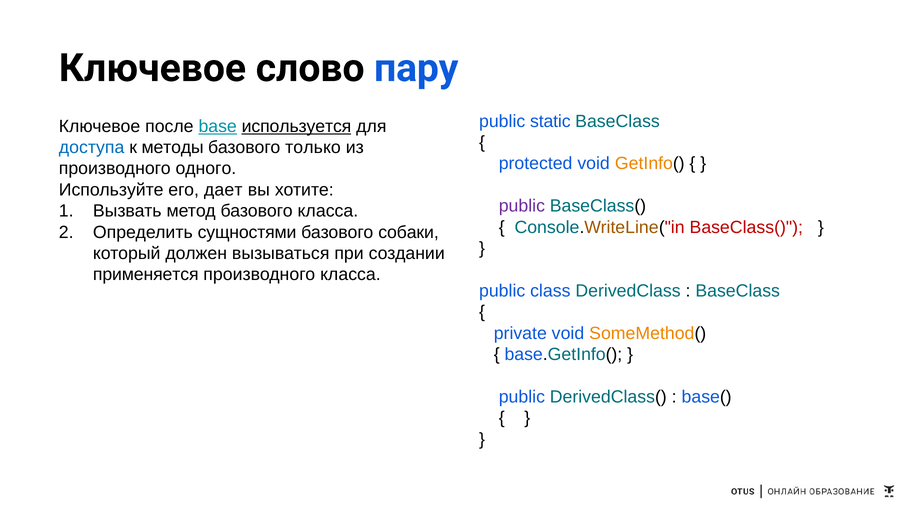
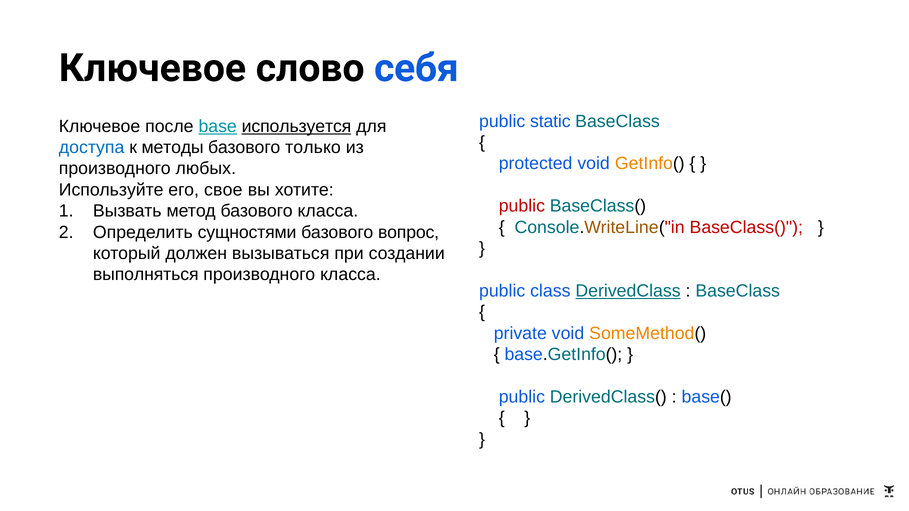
пару: пару -> себя (416, 68)
одного: одного -> любых (206, 169)
дает: дает -> свое (223, 190)
public colour: purple -> red (522, 206)
собаки: собаки -> вопрос (409, 232)
применяется: применяется -> выполняться (146, 275)
DerivedClass underline: none -> present (628, 291)
